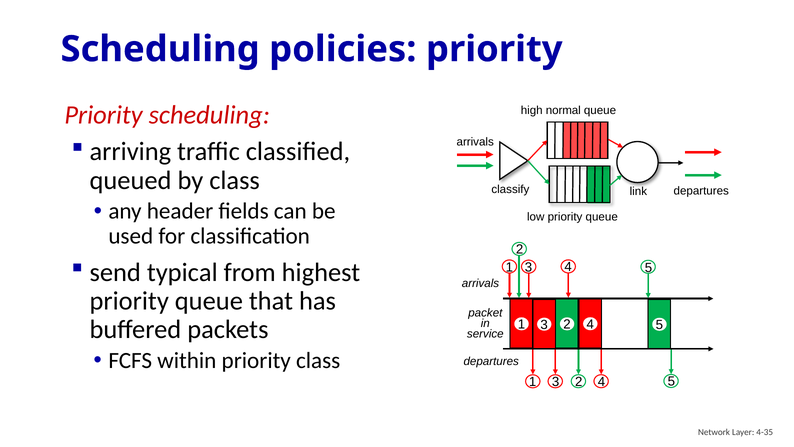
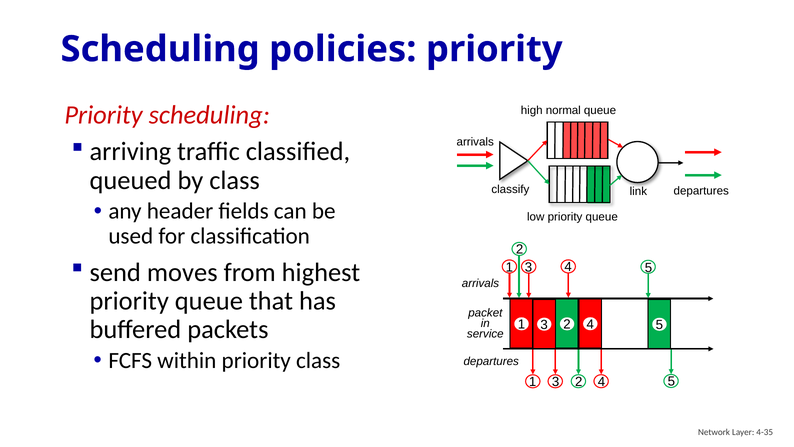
typical: typical -> moves (182, 272)
